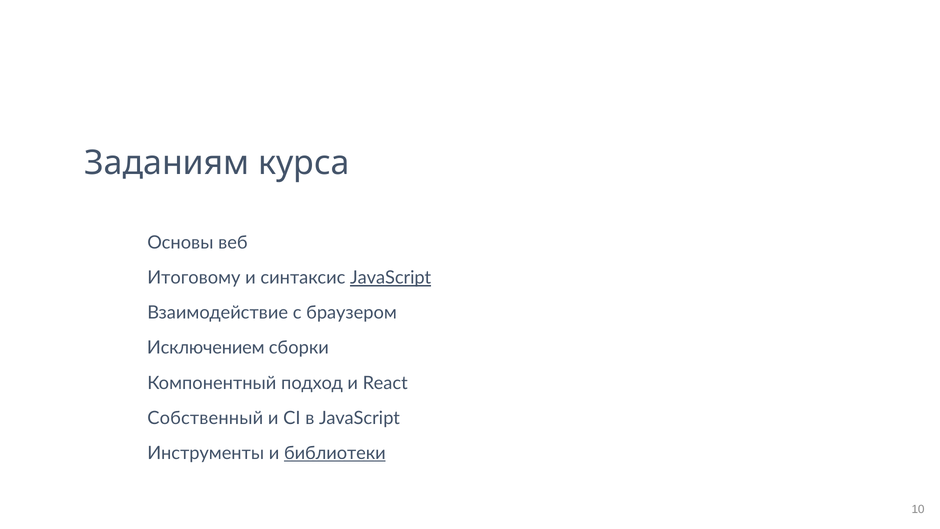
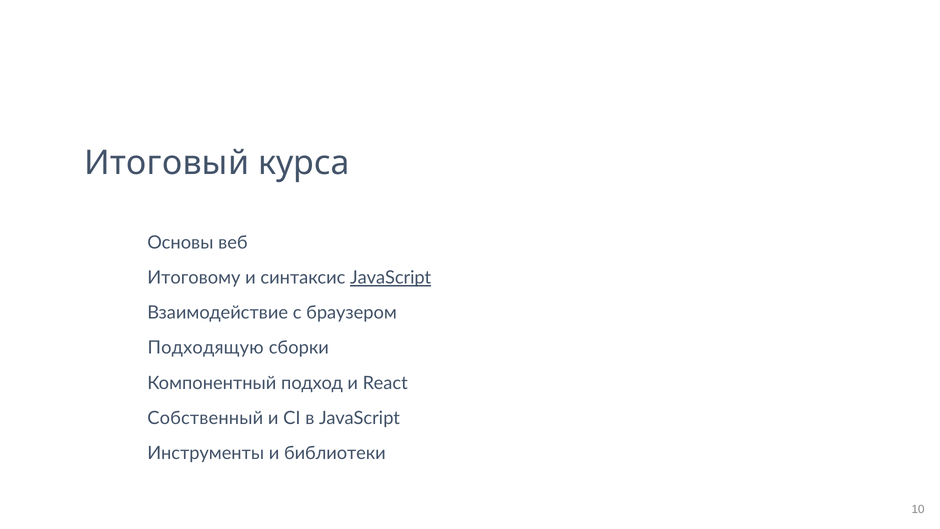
Заданиям: Заданиям -> Итоговый (167, 163)
Исключением: Исключением -> Подходящую (206, 348)
библиотеки underline: present -> none (335, 453)
